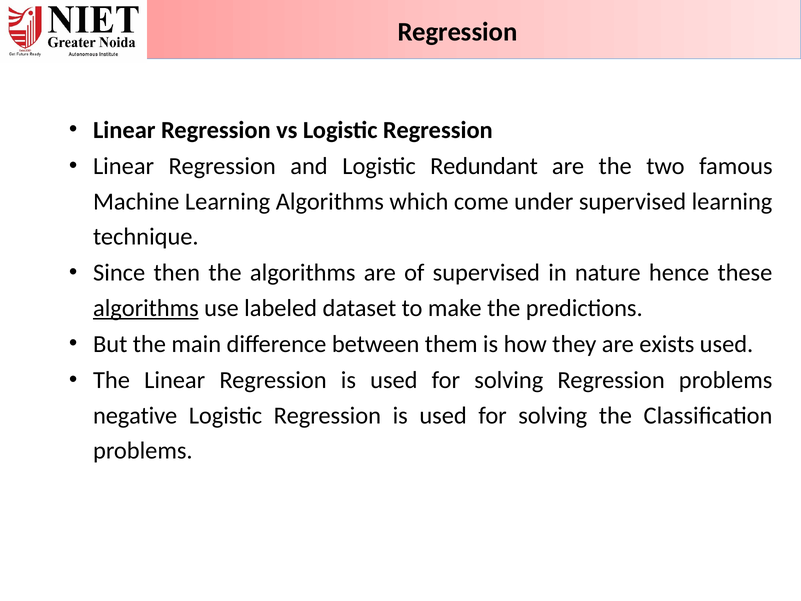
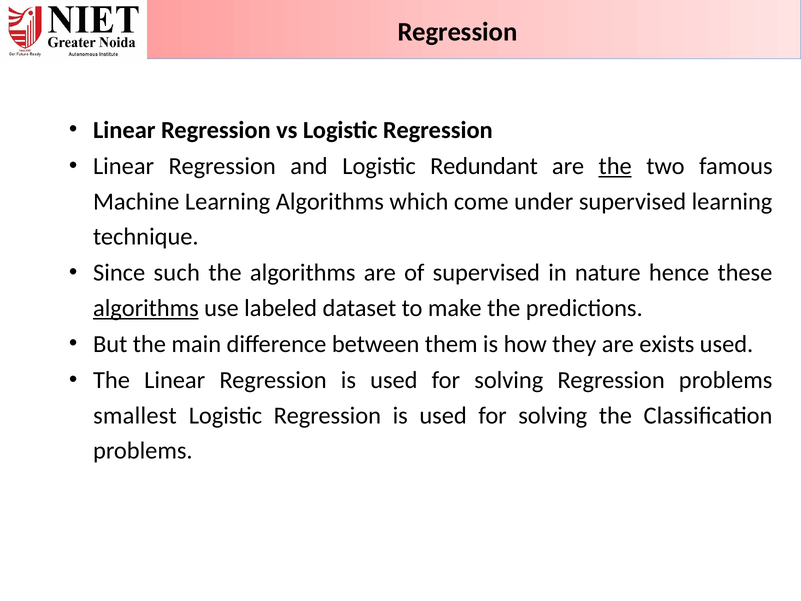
the underline: none -> present (615, 166)
then: then -> such (177, 273)
negative: negative -> smallest (135, 415)
